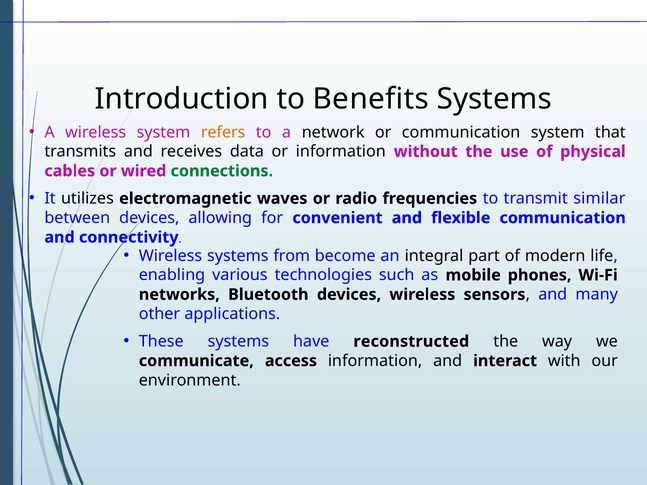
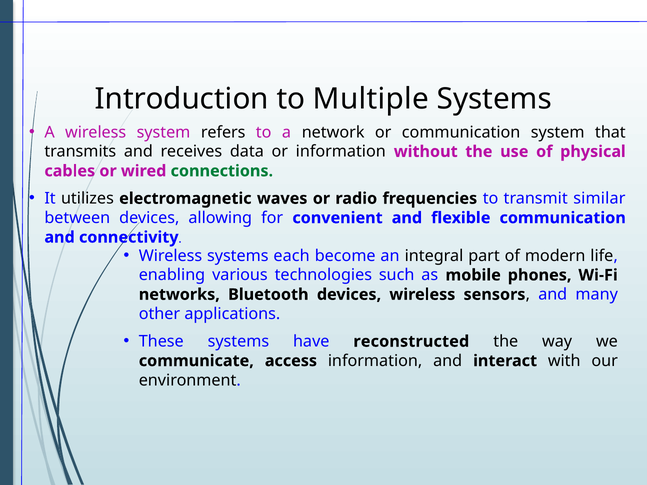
Benefits: Benefits -> Multiple (371, 99)
refers colour: orange -> black (223, 132)
from: from -> each (292, 256)
